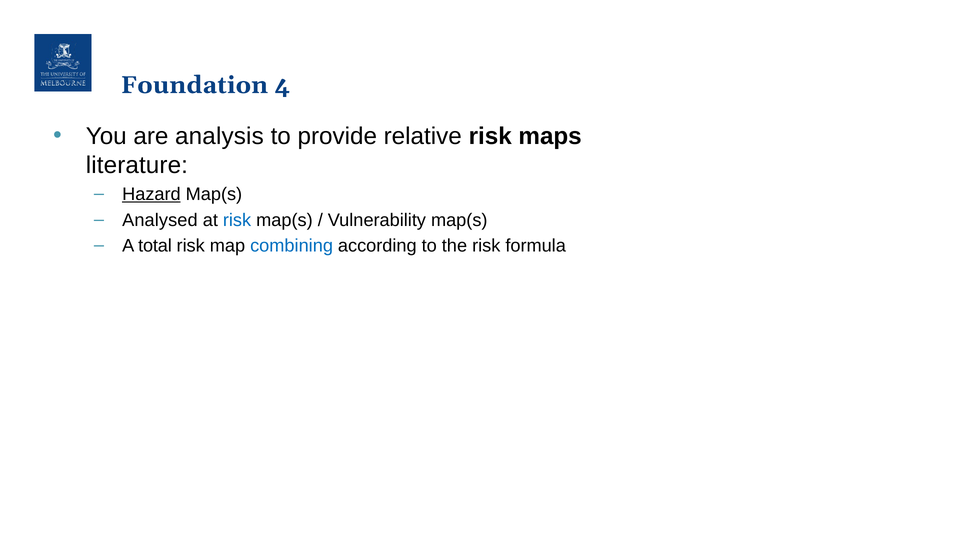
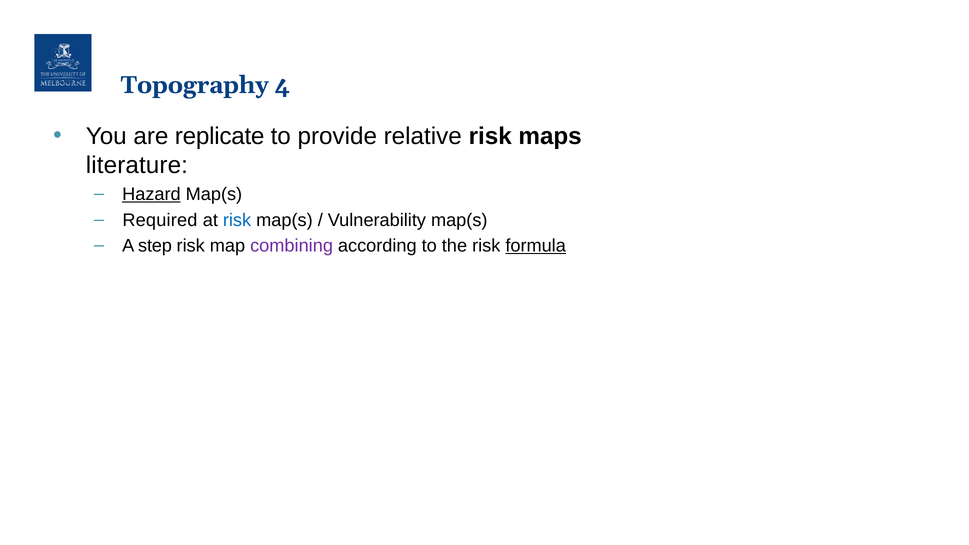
Foundation: Foundation -> Topography (195, 85)
analysis: analysis -> replicate (220, 136)
Analysed: Analysed -> Required (160, 220)
total: total -> step (155, 246)
combining colour: blue -> purple (292, 246)
formula underline: none -> present (536, 246)
